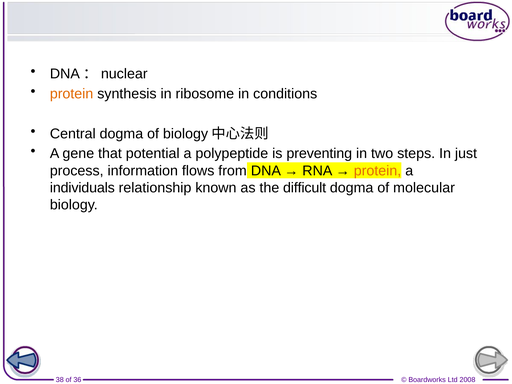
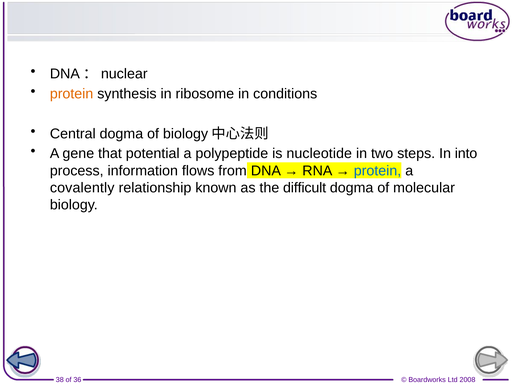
preventing: preventing -> nucleotide (319, 154)
just: just -> into (466, 154)
protein colour: orange -> blue (378, 171)
individuals: individuals -> covalently (82, 188)
